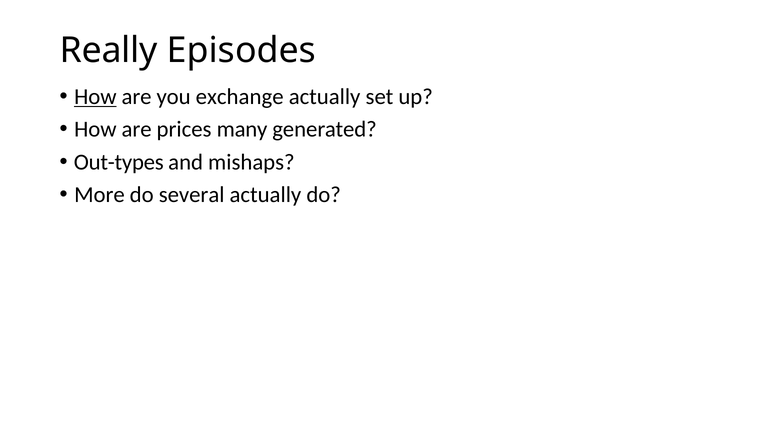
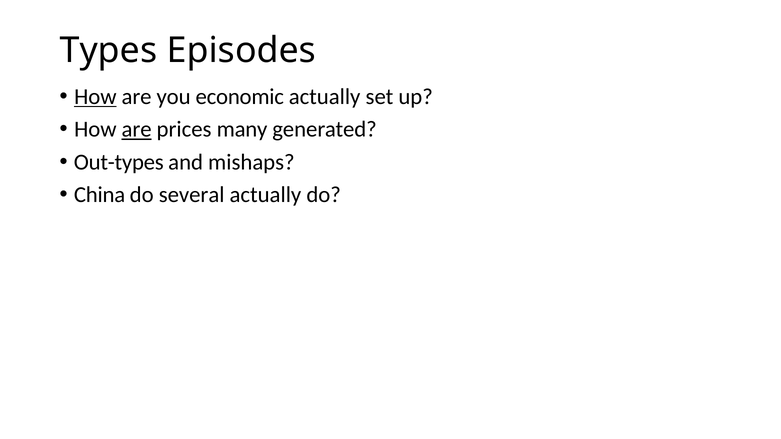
Really: Really -> Types (108, 51)
exchange: exchange -> economic (240, 97)
are underline: none -> present (137, 129)
More: More -> China (100, 195)
